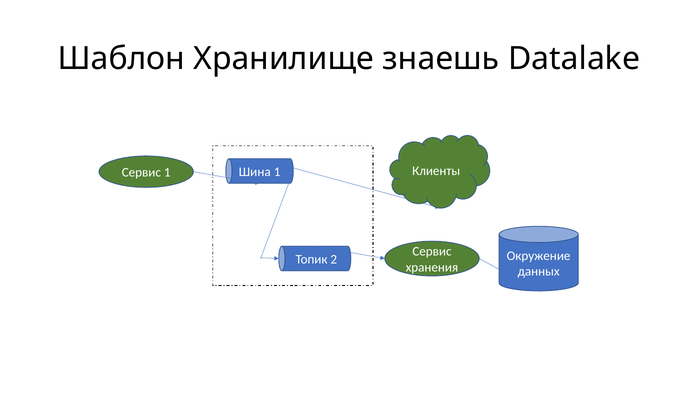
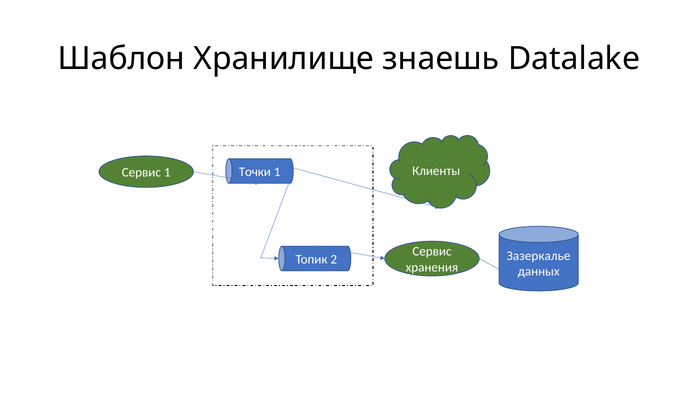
Шина: Шина -> Точки (255, 172)
Окружение: Окружение -> Зазеркалье (539, 255)
